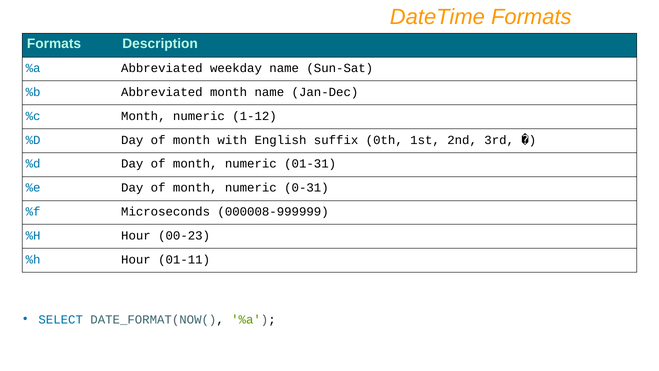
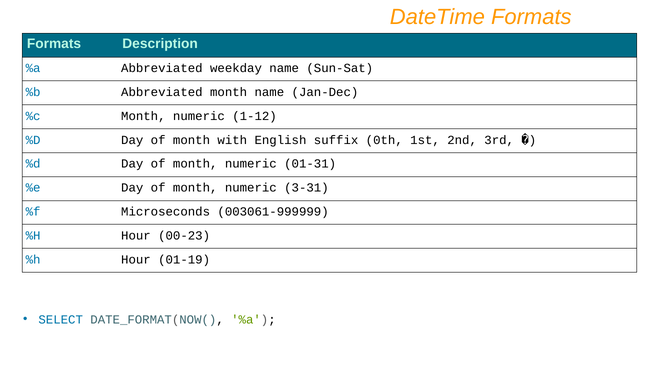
0-31: 0-31 -> 3-31 (306, 188)
000008-999999: 000008-999999 -> 003061-999999 (273, 212)
01-11: 01-11 -> 01-19 (184, 259)
